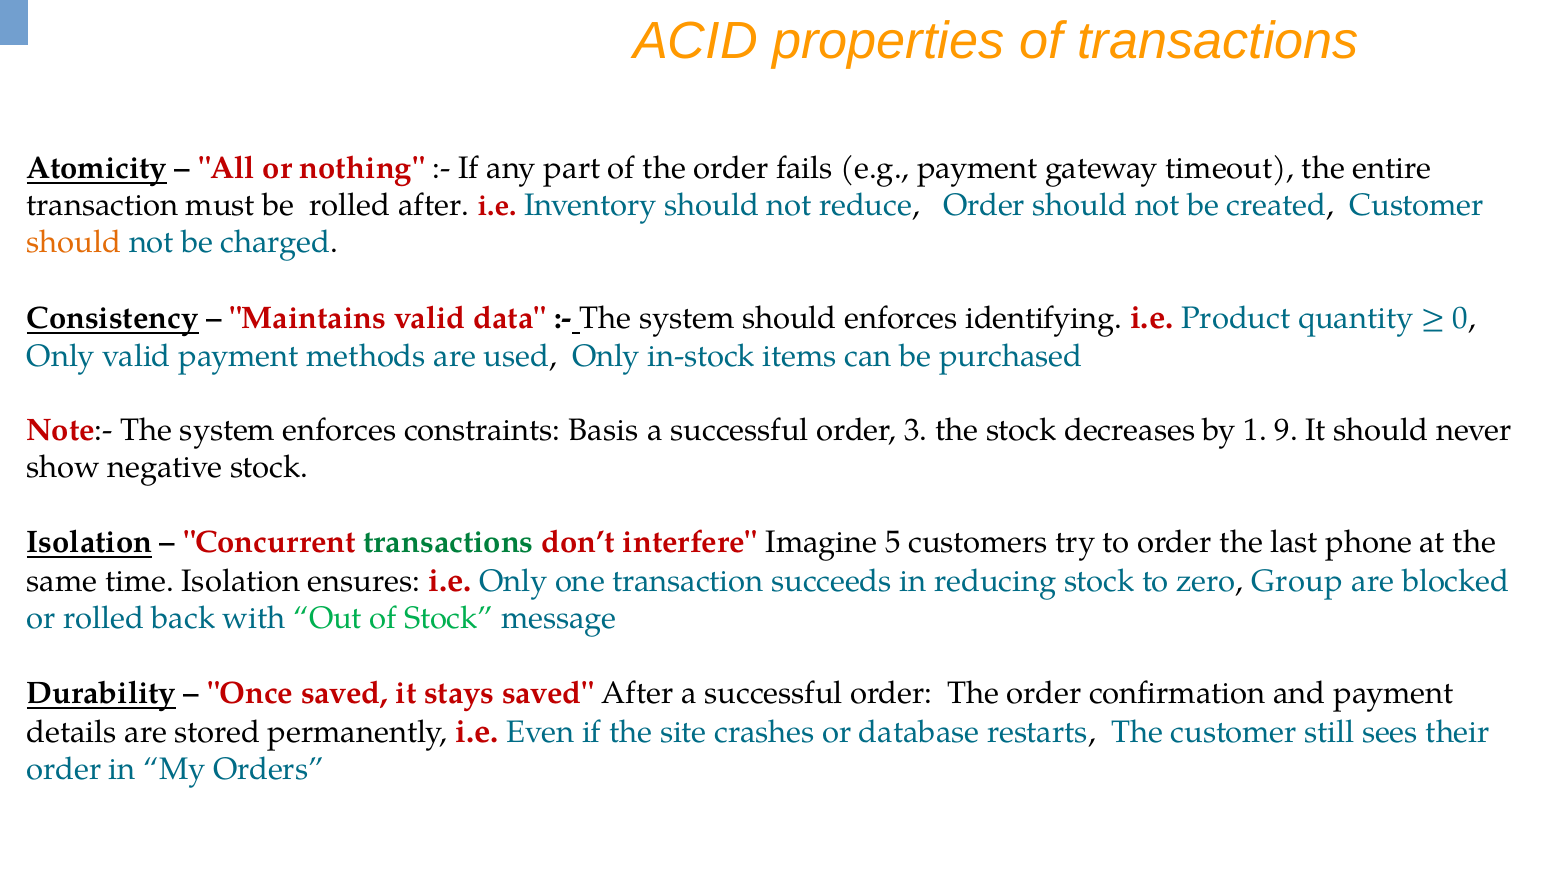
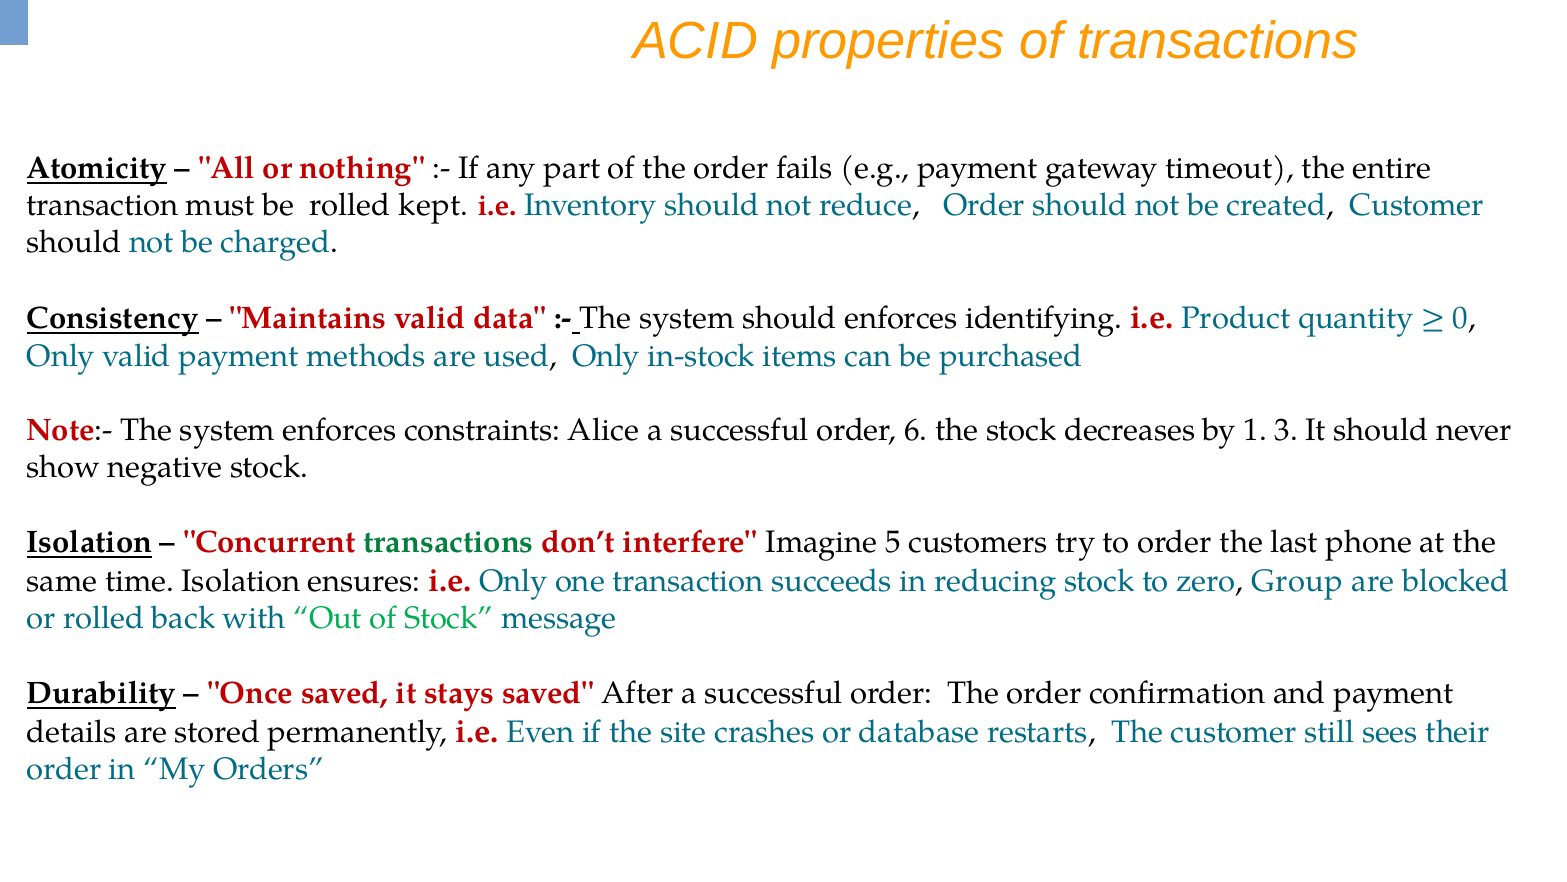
rolled after: after -> kept (434, 205)
should colour: orange -> black (74, 242)
Basis: Basis -> Alice (604, 430)
3: 3 -> 6 (916, 430)
9: 9 -> 3 (1286, 430)
